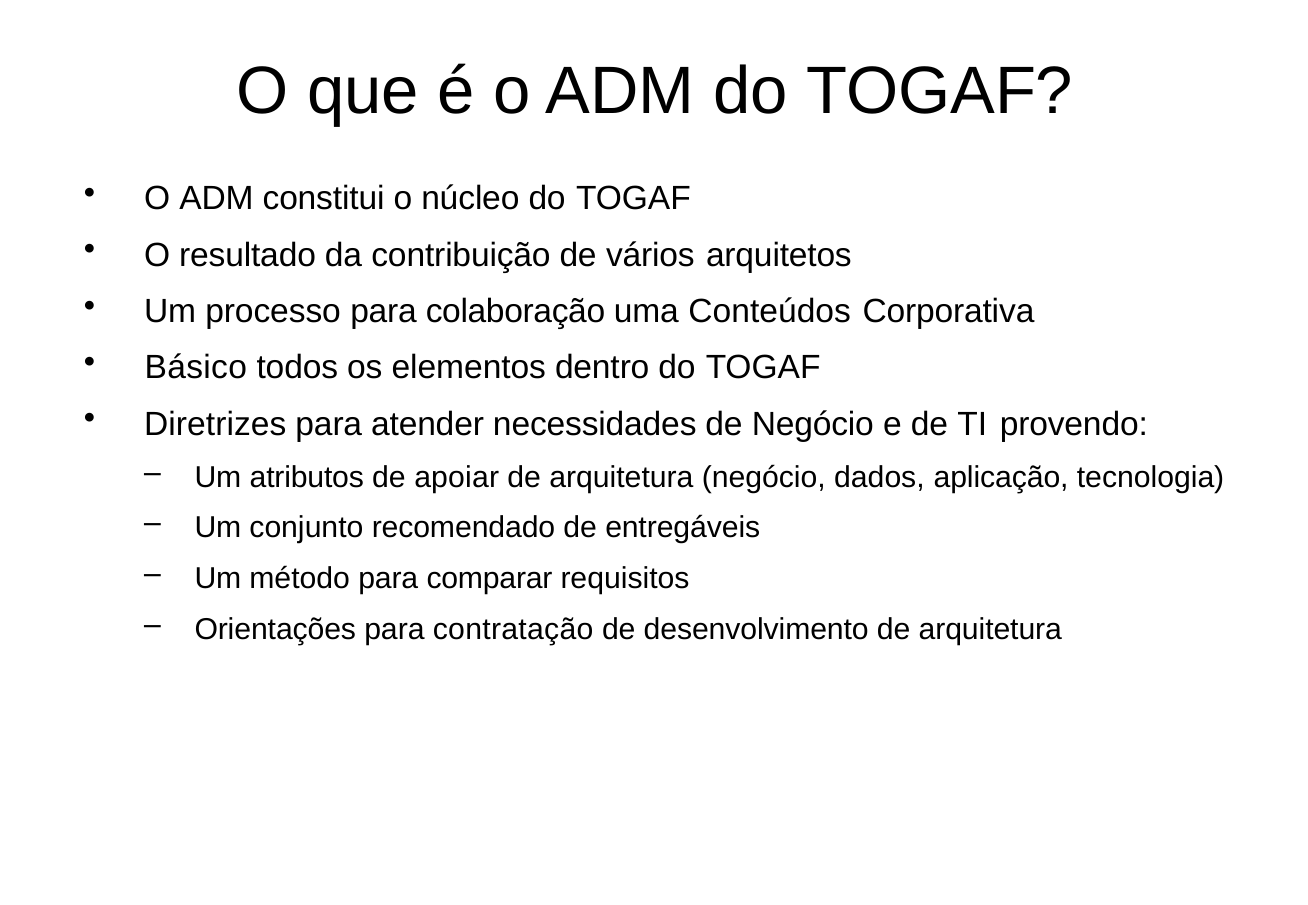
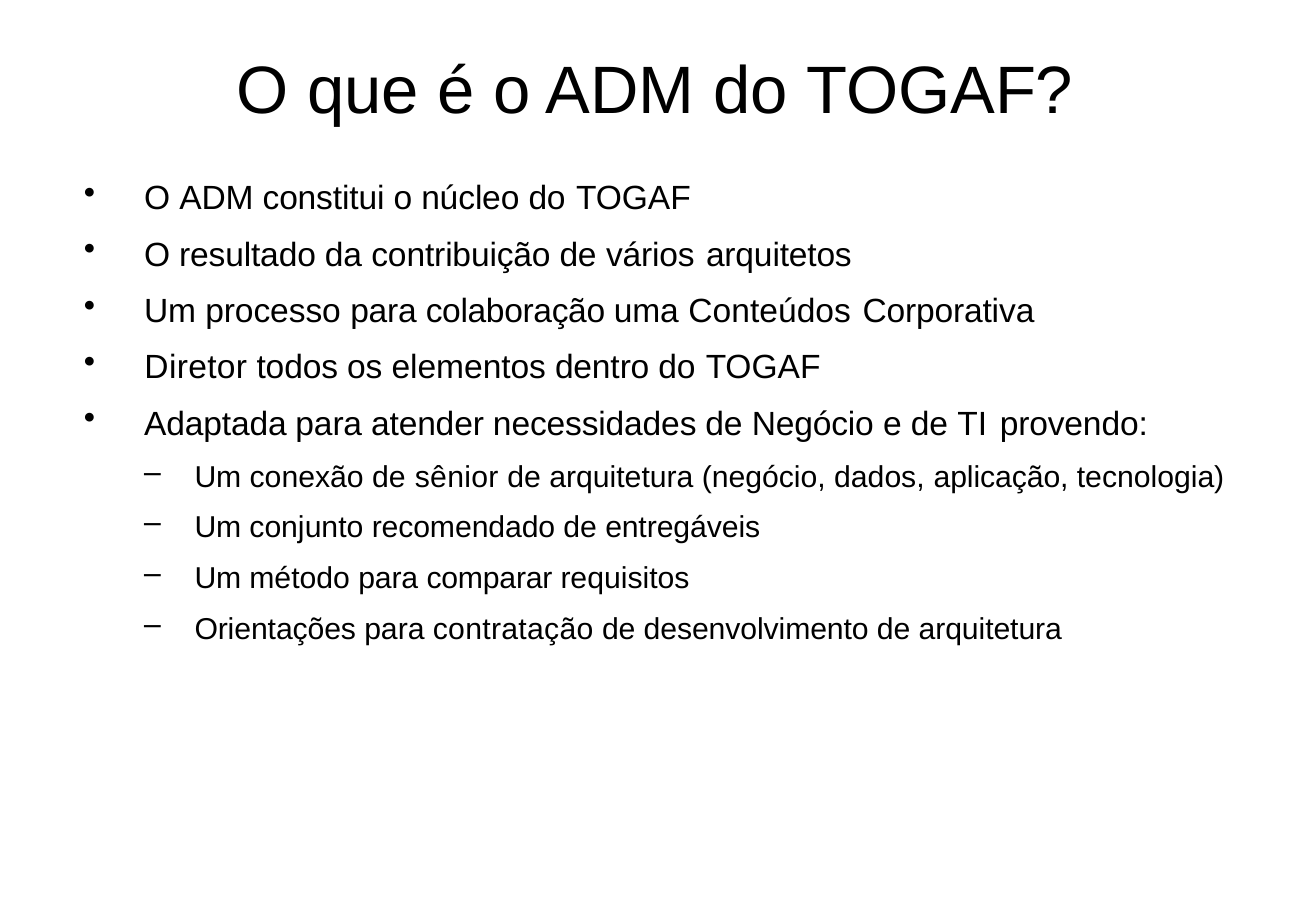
Básico: Básico -> Diretor (196, 368)
Diretrizes: Diretrizes -> Adaptada (215, 424)
atributos: atributos -> conexão (307, 477)
apoiar: apoiar -> sênior (457, 477)
